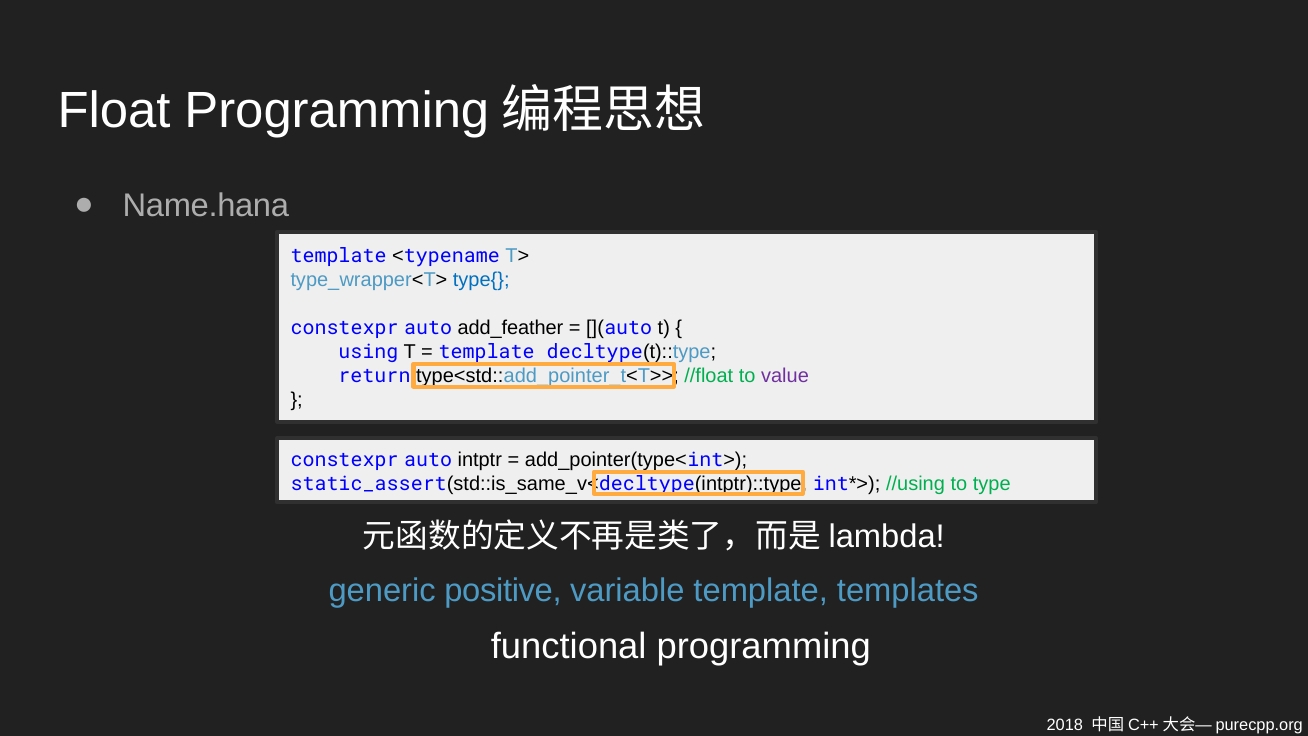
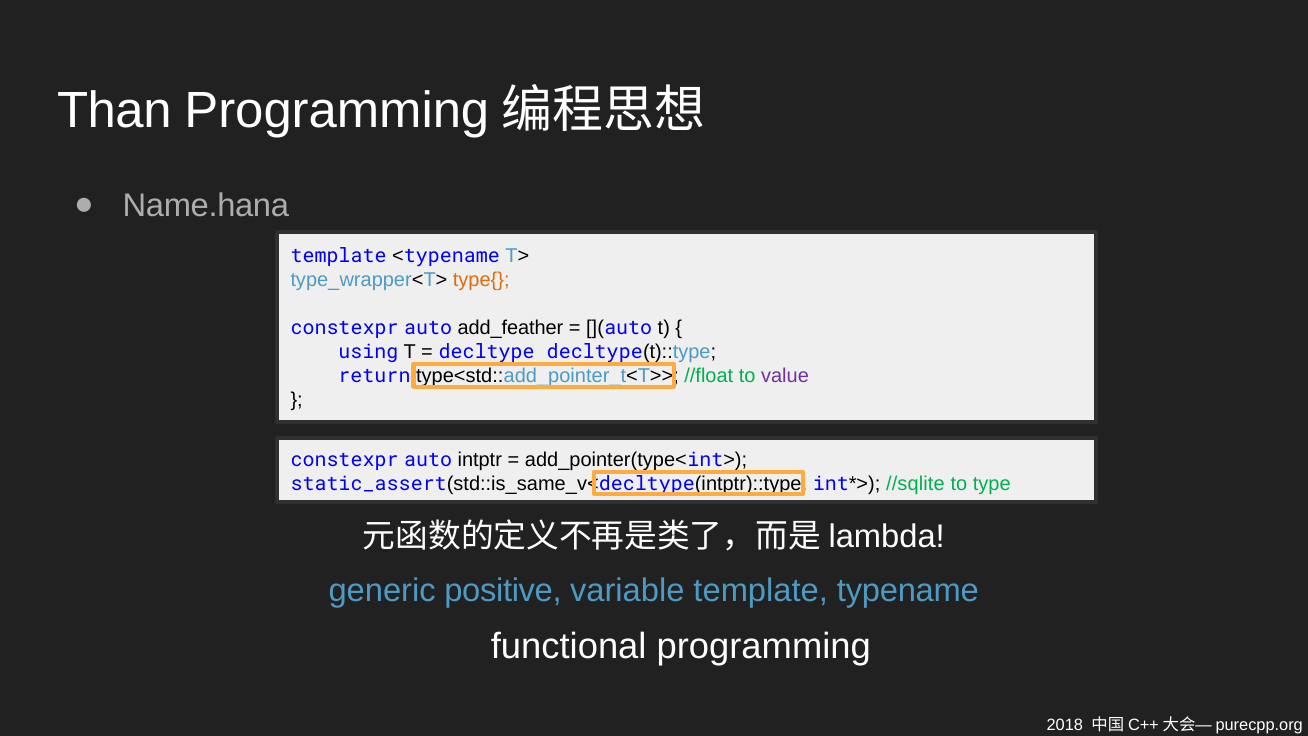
Float: Float -> Than (114, 111)
type{ colour: blue -> orange (481, 280)
template: template -> decltype (487, 352)
//using: //using -> //sqlite (915, 483)
templates: templates -> typename (908, 591)
